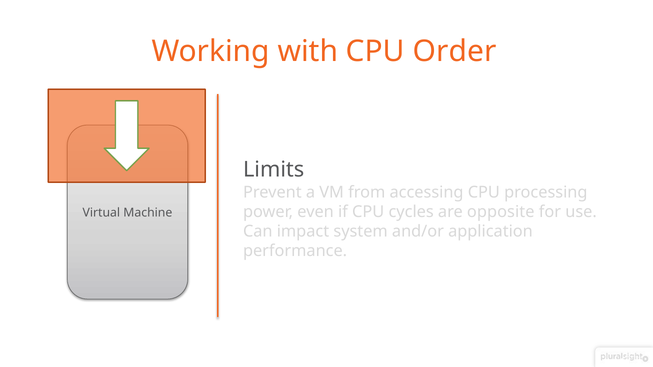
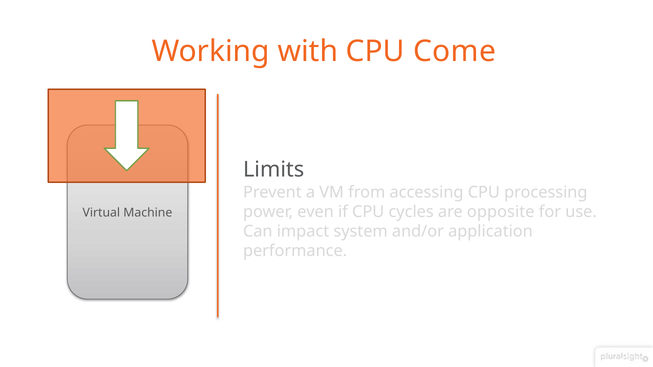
Order: Order -> Come (455, 51)
